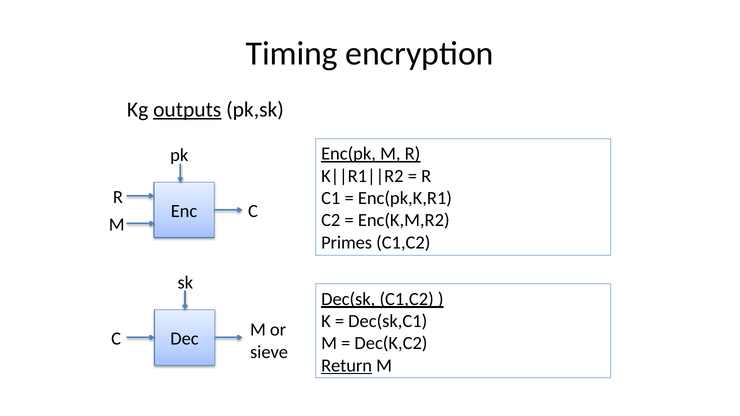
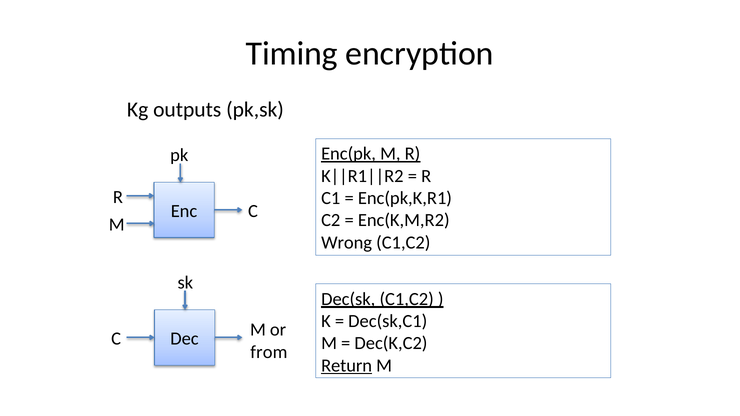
outputs underline: present -> none (187, 110)
Primes: Primes -> Wrong (347, 243)
sieve: sieve -> from (269, 352)
